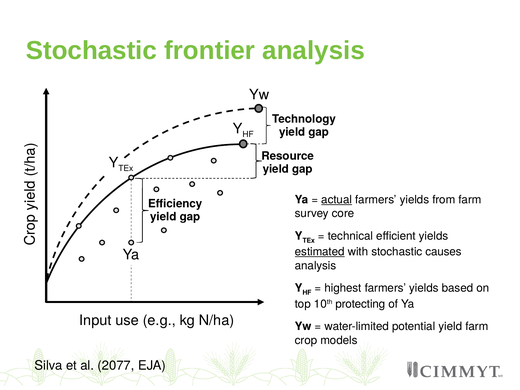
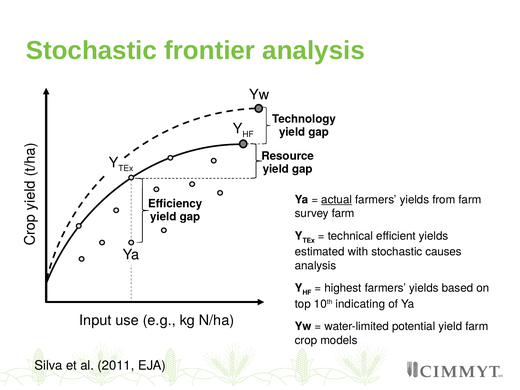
survey core: core -> farm (343, 213)
estimated underline: present -> none (320, 252)
protecting: protecting -> indicating (360, 304)
2077: 2077 -> 2011 (116, 365)
